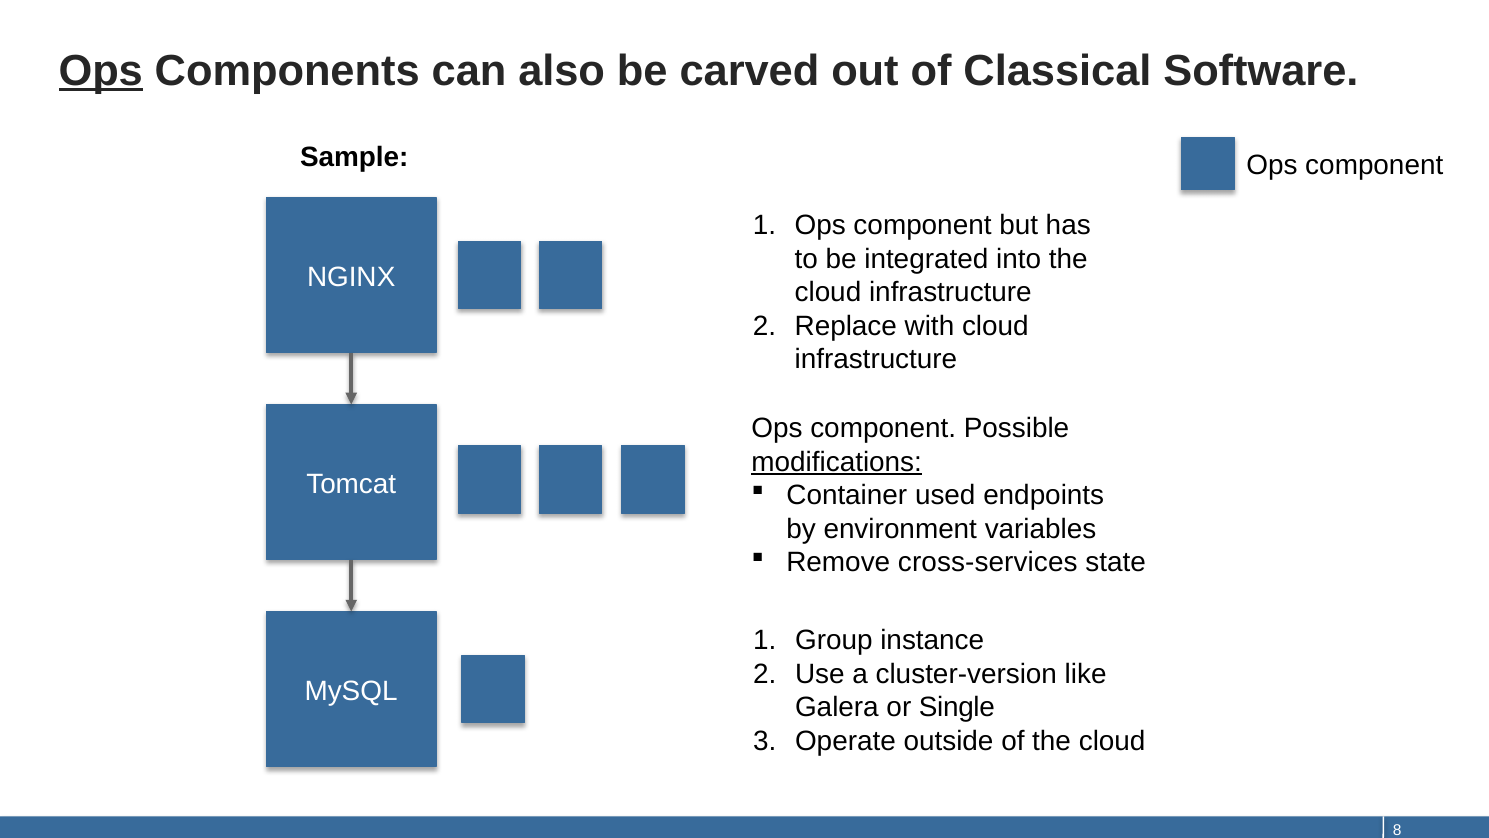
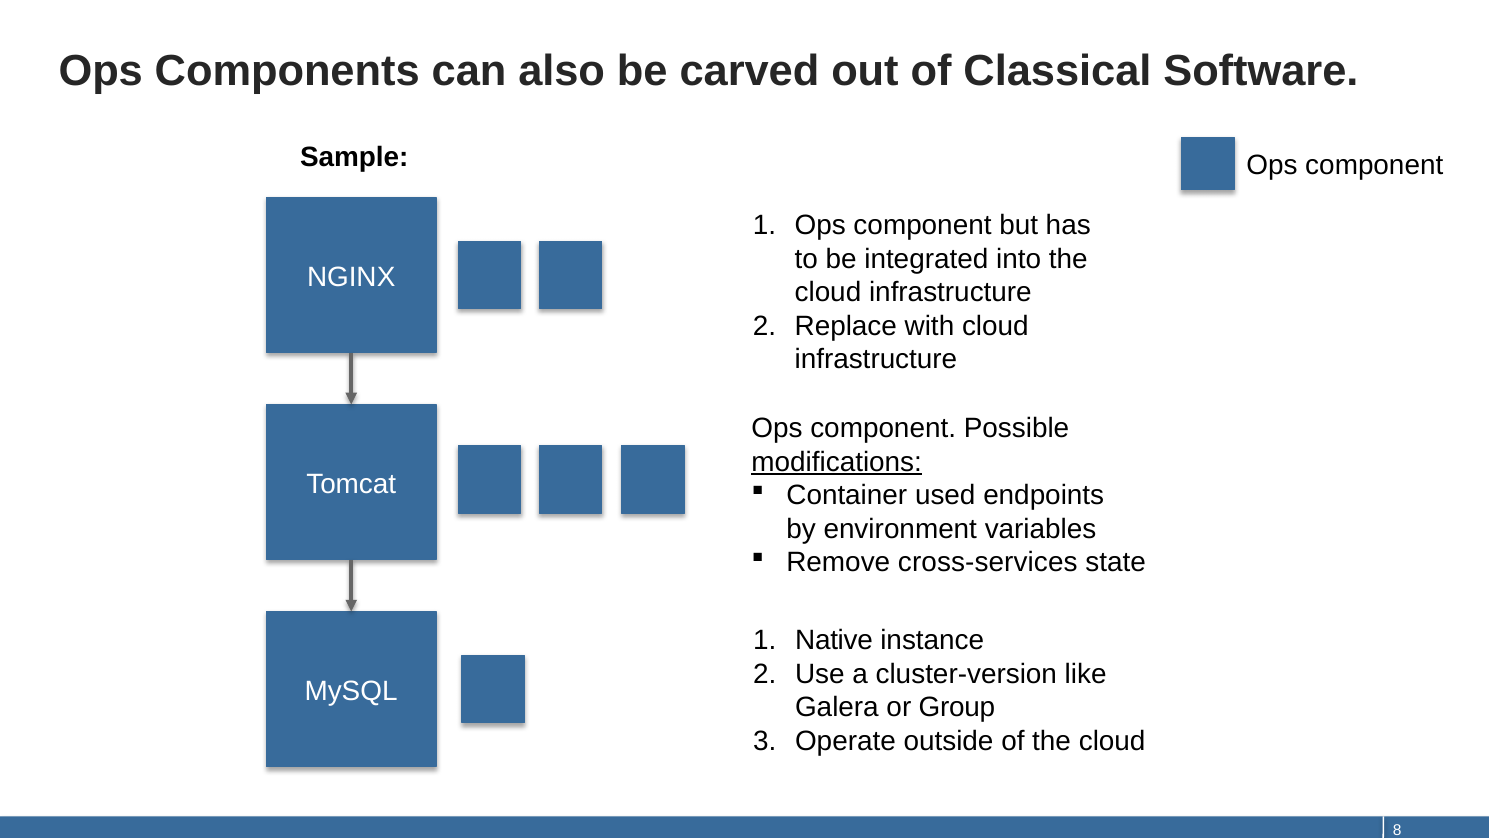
Ops underline: present -> none (101, 71)
Group: Group -> Native (834, 640)
Single: Single -> Group (957, 707)
